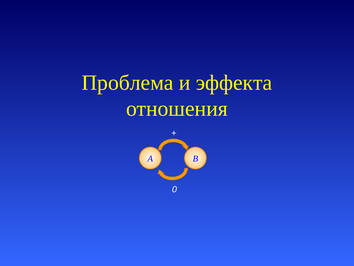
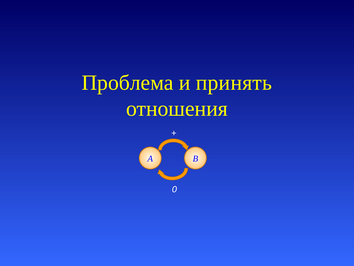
эффекта: эффекта -> принять (234, 83)
